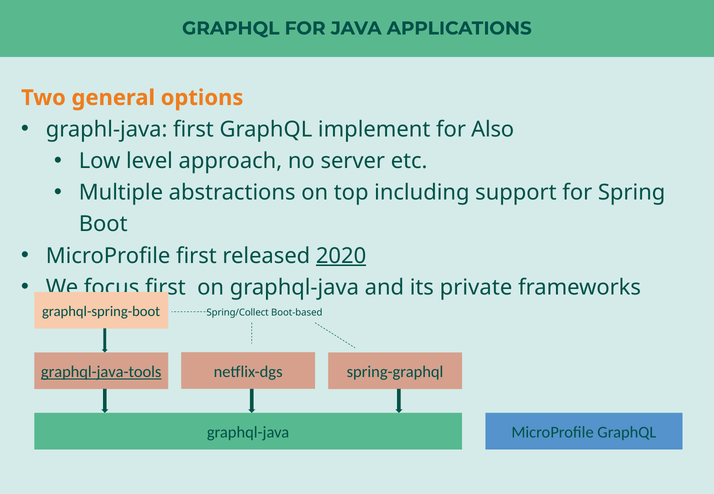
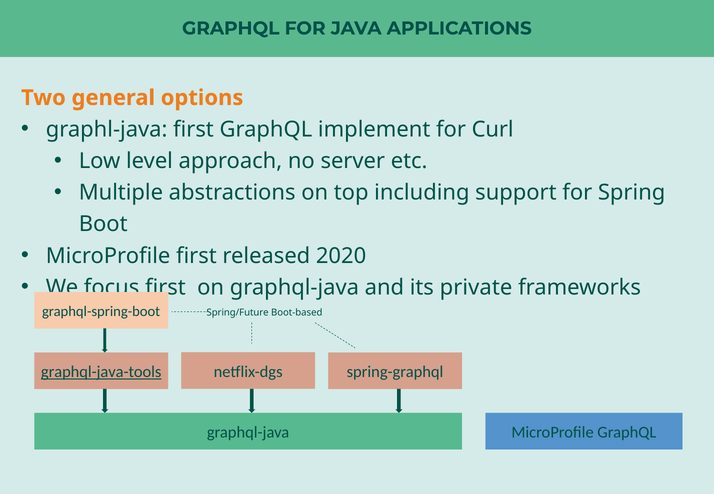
Also: Also -> Curl (493, 129)
2020 underline: present -> none (341, 256)
Spring/Collect: Spring/Collect -> Spring/Future (238, 313)
